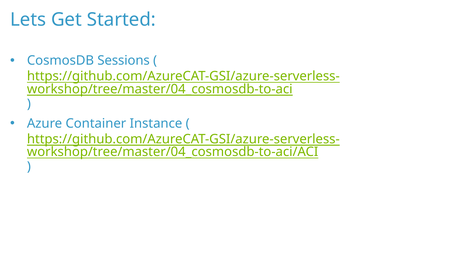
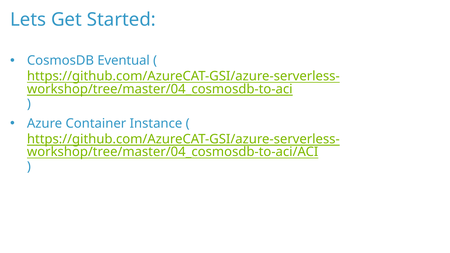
Sessions: Sessions -> Eventual (124, 61)
